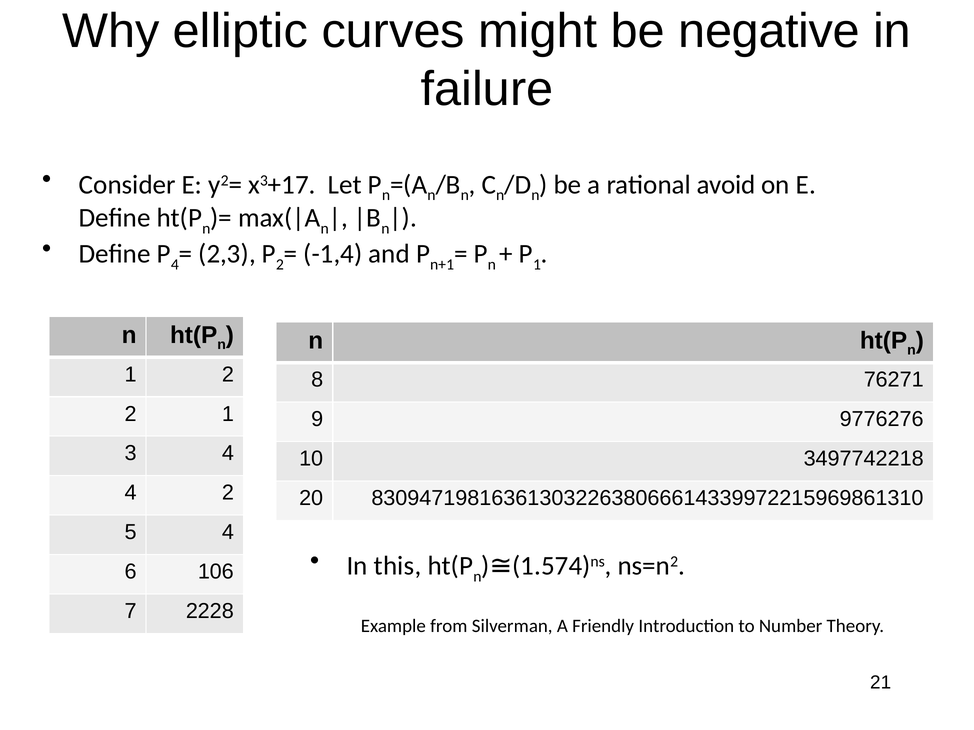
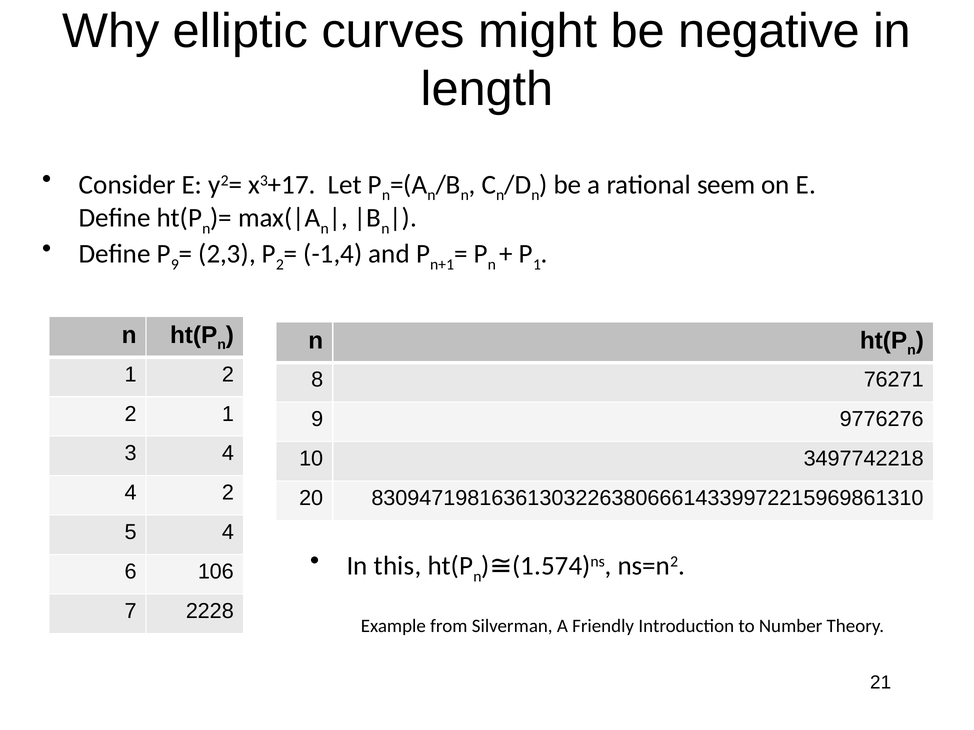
failure: failure -> length (487, 89)
avoid: avoid -> seem (726, 185)
4: 4 -> 9 (175, 265)
